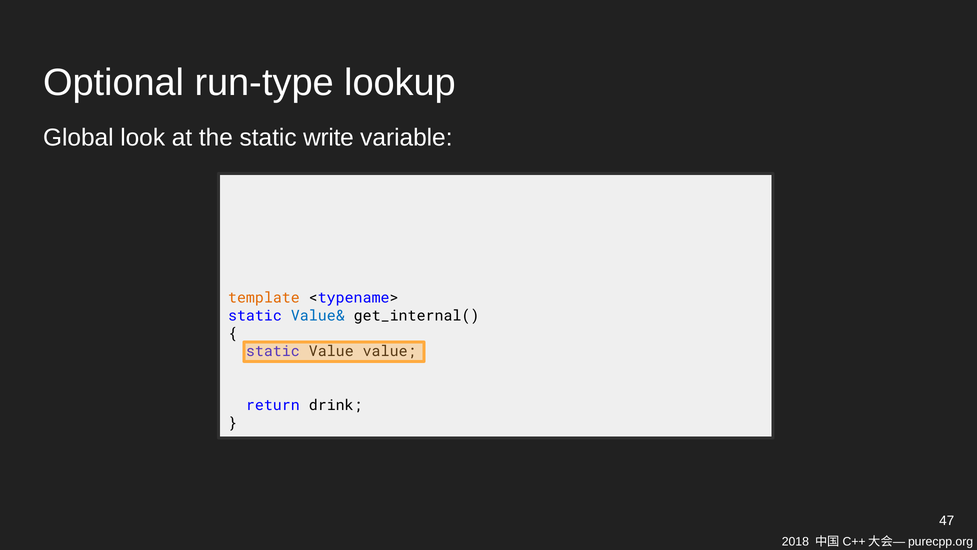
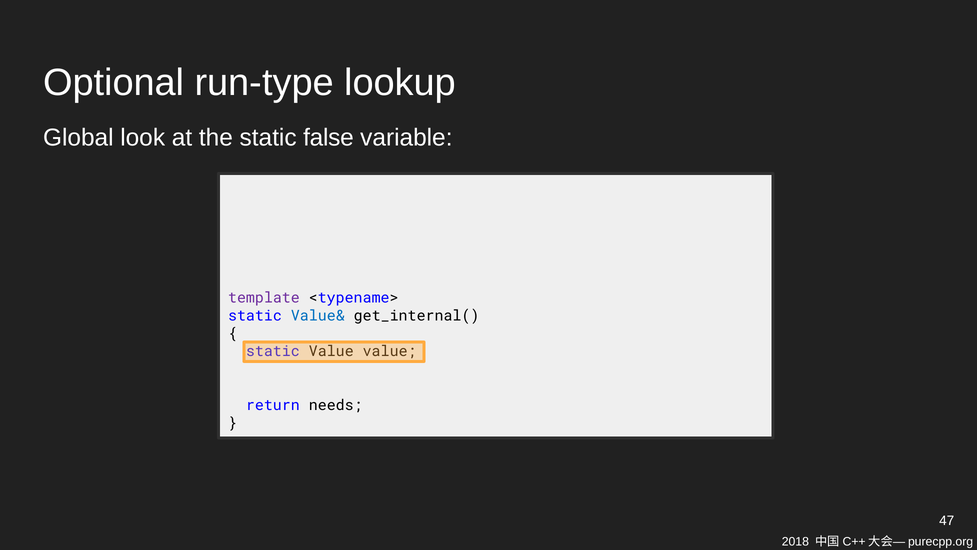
write: write -> false (328, 137)
template colour: orange -> purple (264, 298)
drink: drink -> needs (336, 405)
